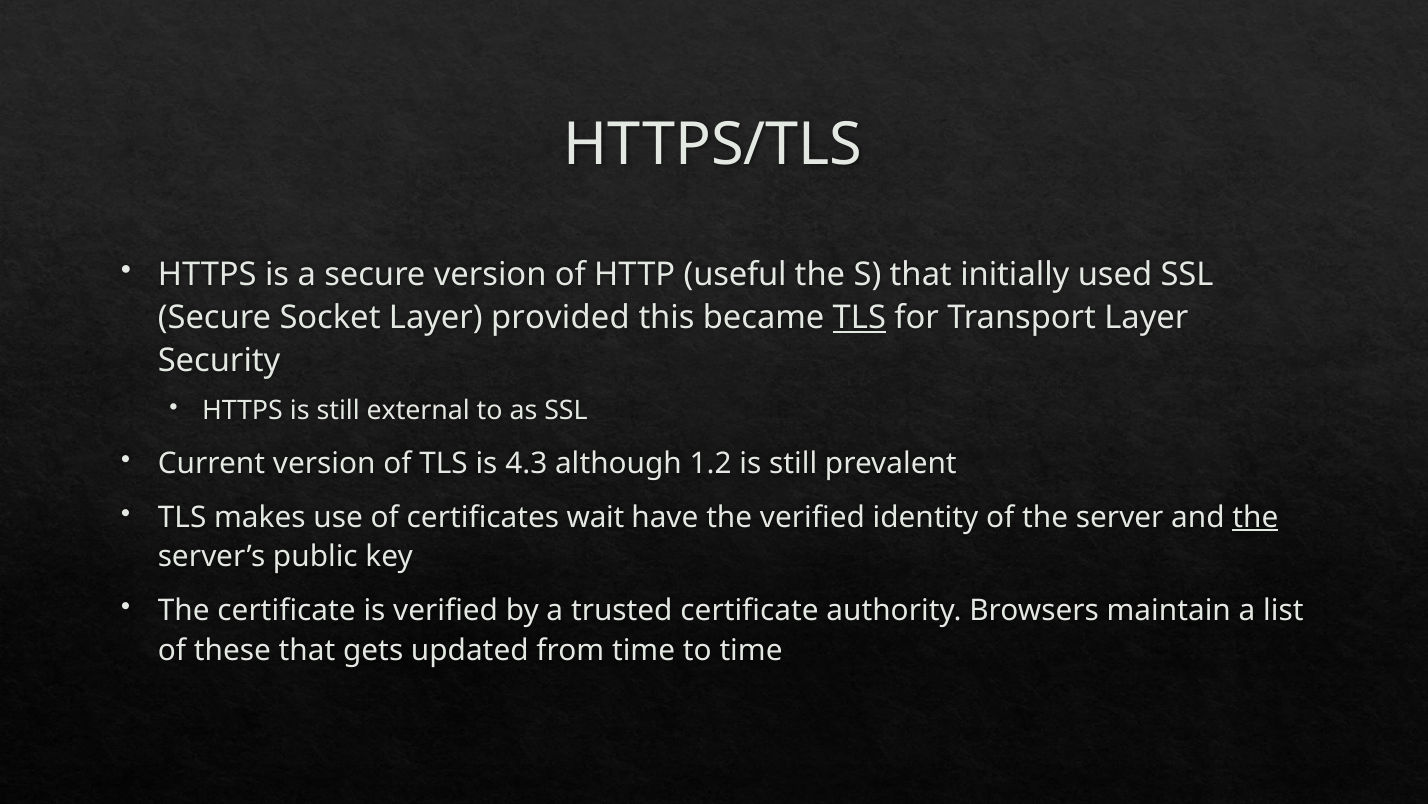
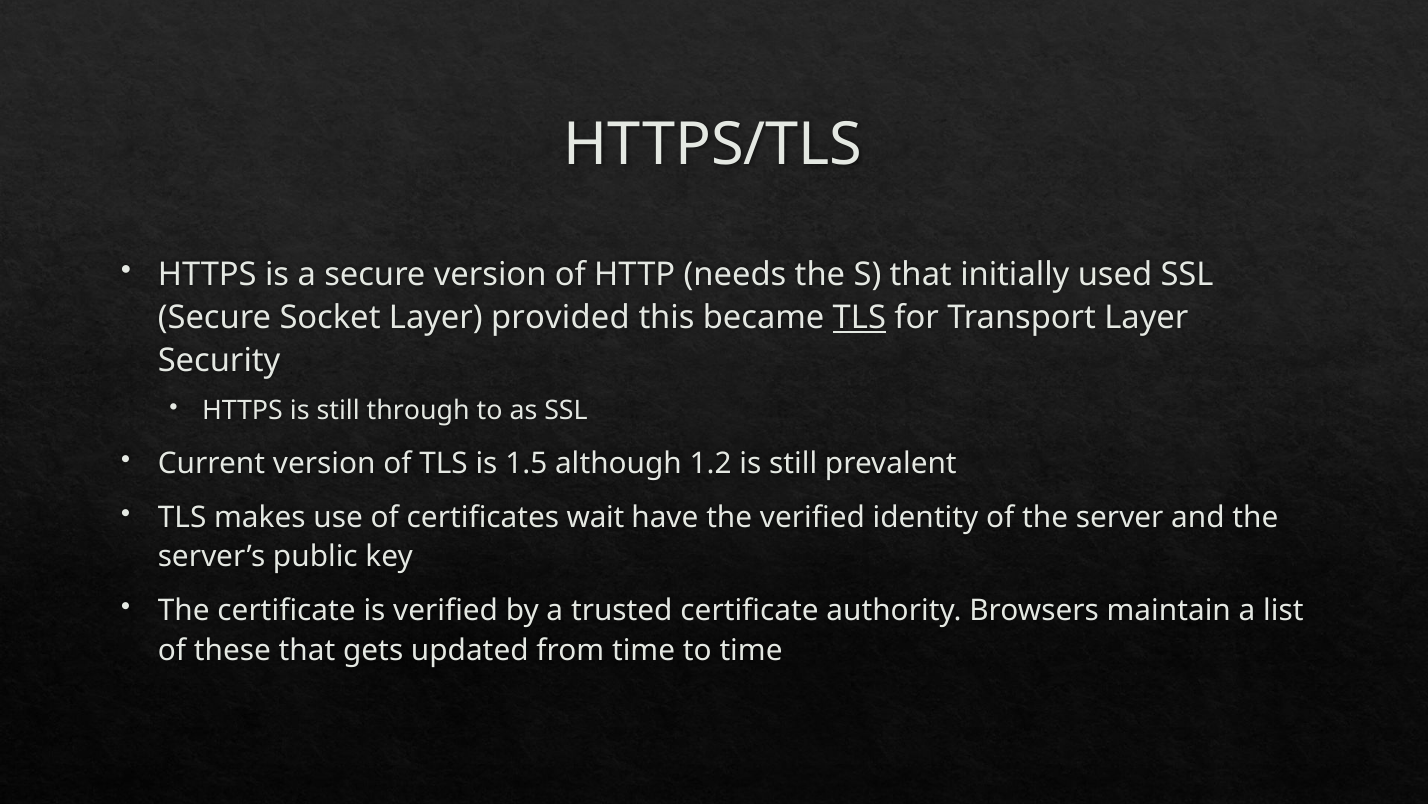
useful: useful -> needs (735, 274)
external: external -> through (418, 410)
4.3: 4.3 -> 1.5 (526, 463)
the underline: present -> none (1255, 517)
